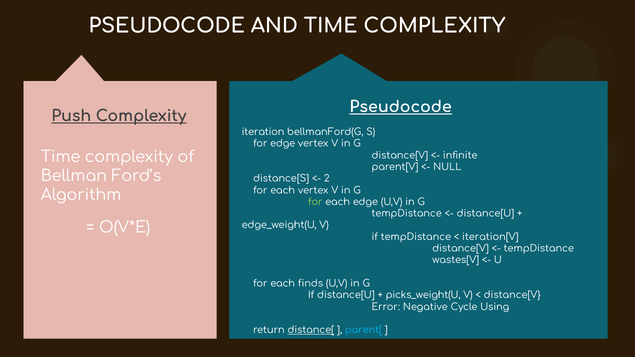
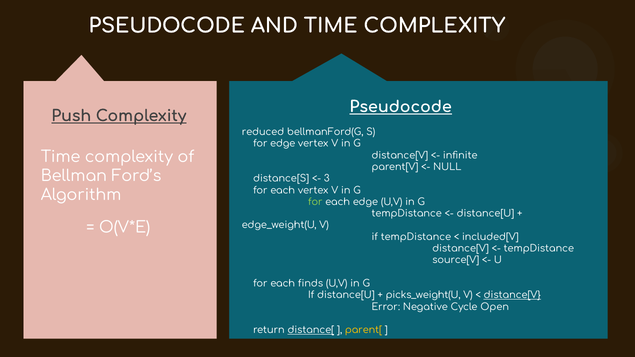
iteration: iteration -> reduced (263, 132)
2: 2 -> 3 (327, 179)
iteration[V: iteration[V -> included[V (490, 237)
wastes[V: wastes[V -> source[V (456, 260)
distance[V underline: none -> present (512, 295)
Using: Using -> Open (495, 307)
parent[ colour: light blue -> yellow (363, 330)
